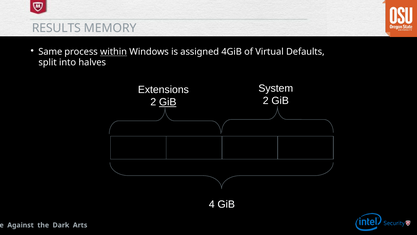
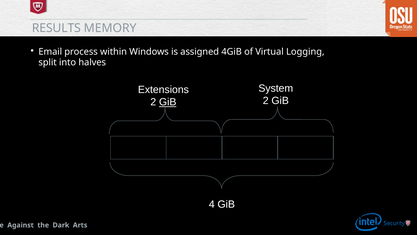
Same: Same -> Email (50, 52)
within underline: present -> none (114, 52)
Defaults: Defaults -> Logging (305, 52)
